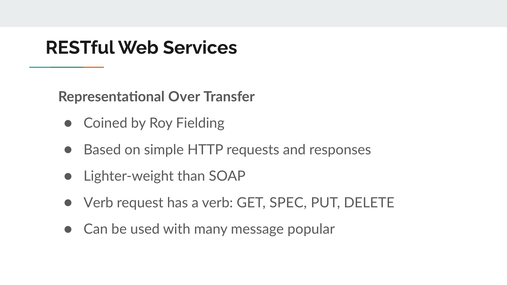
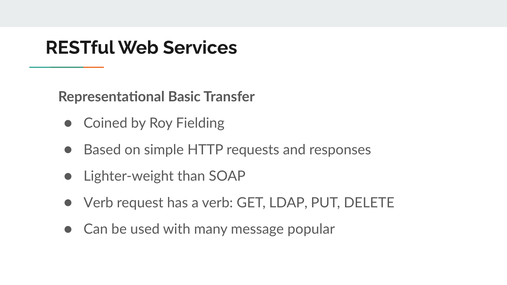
Over: Over -> Basic (184, 97)
SPEC: SPEC -> LDAP (288, 203)
